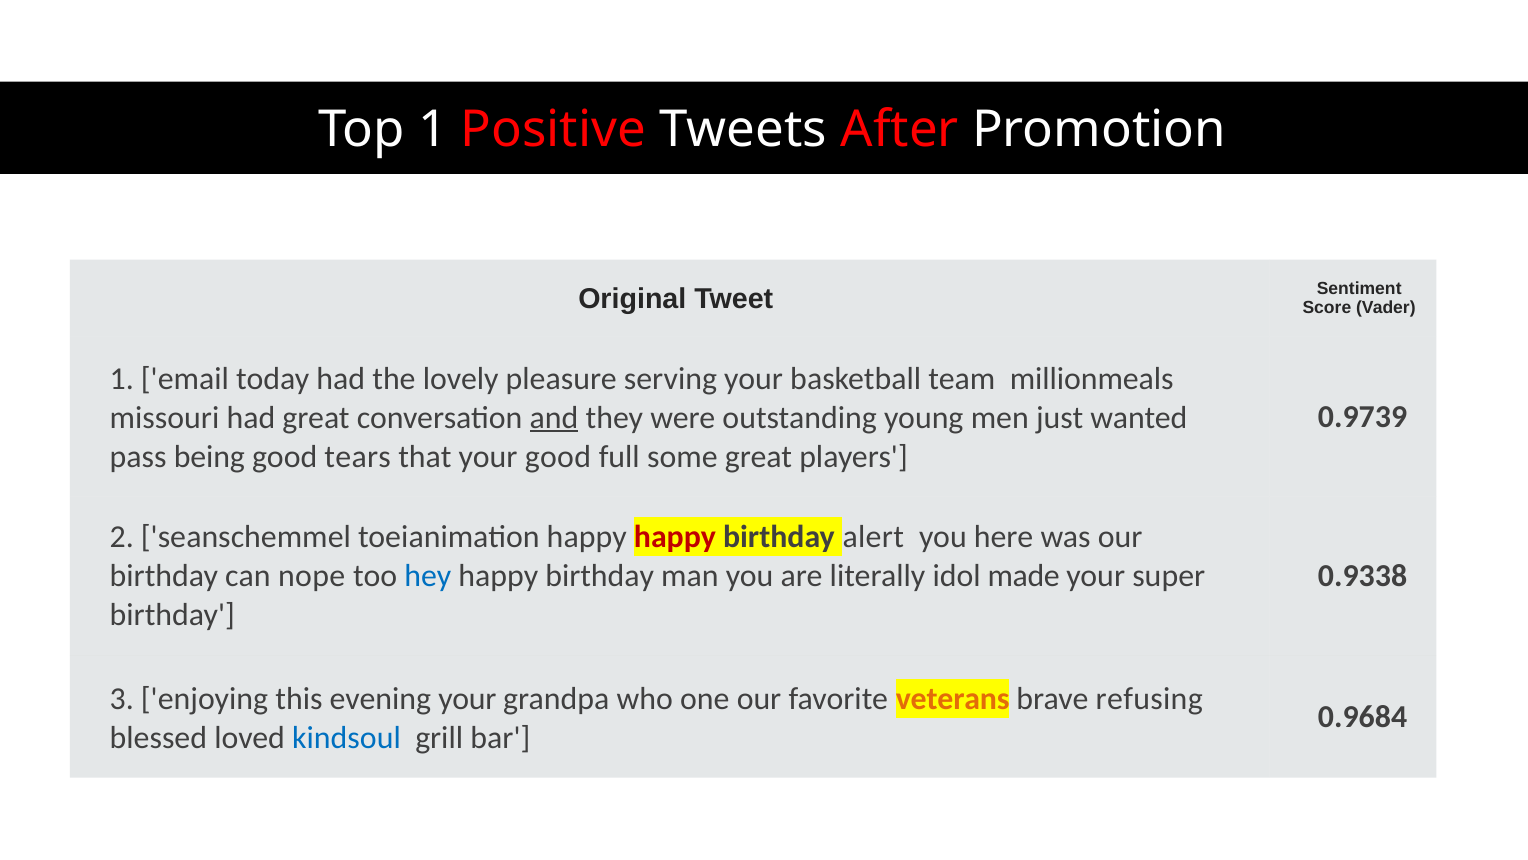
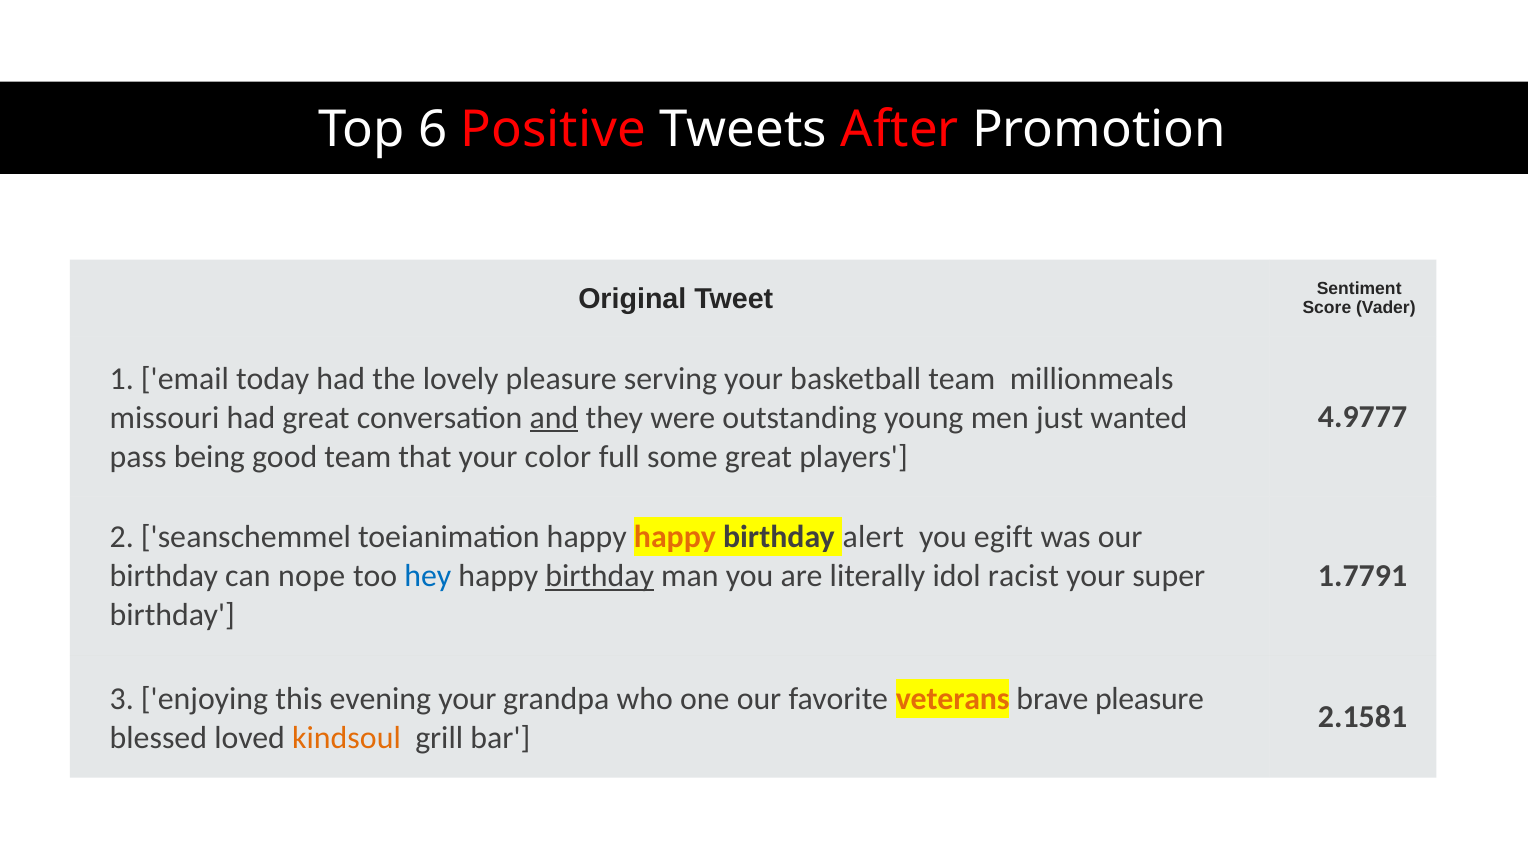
Top 1: 1 -> 6 (433, 129)
0.9739: 0.9739 -> 4.9777 (1363, 417)
good tears: tears -> team (358, 456)
your good: good -> color (558, 456)
happy colour: red -> orange (675, 537)
here: here -> egift (1003, 537)
birthday underline: none -> present (600, 576)
made: made -> racist (1023, 576)
0.9338: 0.9338 -> 1.7791 (1363, 576)
brave refusing: refusing -> pleasure (1150, 698)
0.9684: 0.9684 -> 2.1581 (1363, 716)
kindsoul colour: blue -> orange (346, 737)
